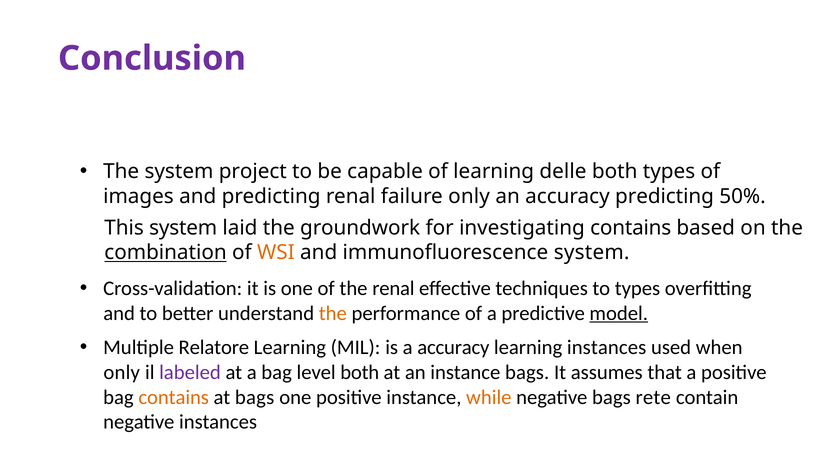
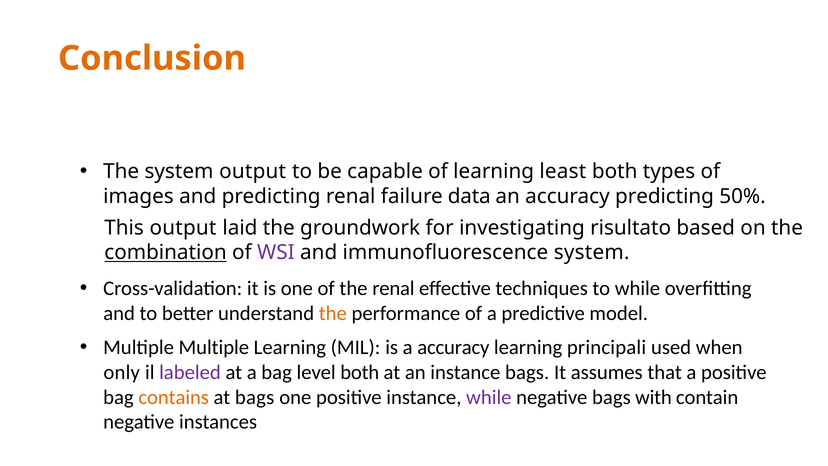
Conclusion colour: purple -> orange (152, 58)
system project: project -> output (253, 172)
delle: delle -> least (563, 172)
failure only: only -> data (469, 196)
This system: system -> output (183, 228)
investigating contains: contains -> risultato (631, 228)
WSI colour: orange -> purple (276, 252)
to types: types -> while (637, 288)
model underline: present -> none (619, 313)
Multiple Relatore: Relatore -> Multiple (214, 347)
learning instances: instances -> principali (607, 347)
while colour: orange -> purple (489, 397)
rete: rete -> with (653, 397)
